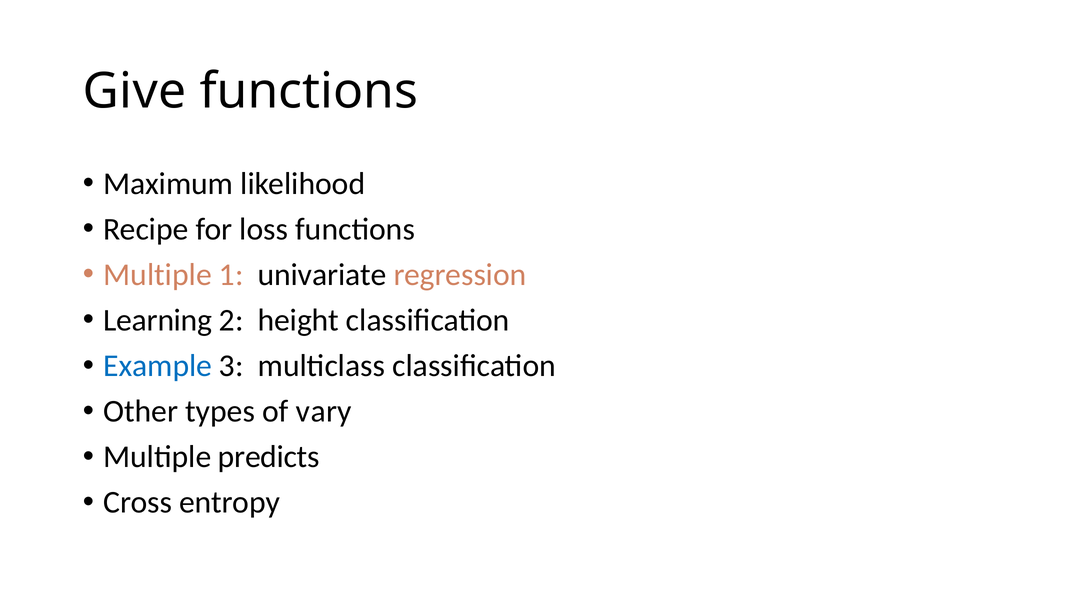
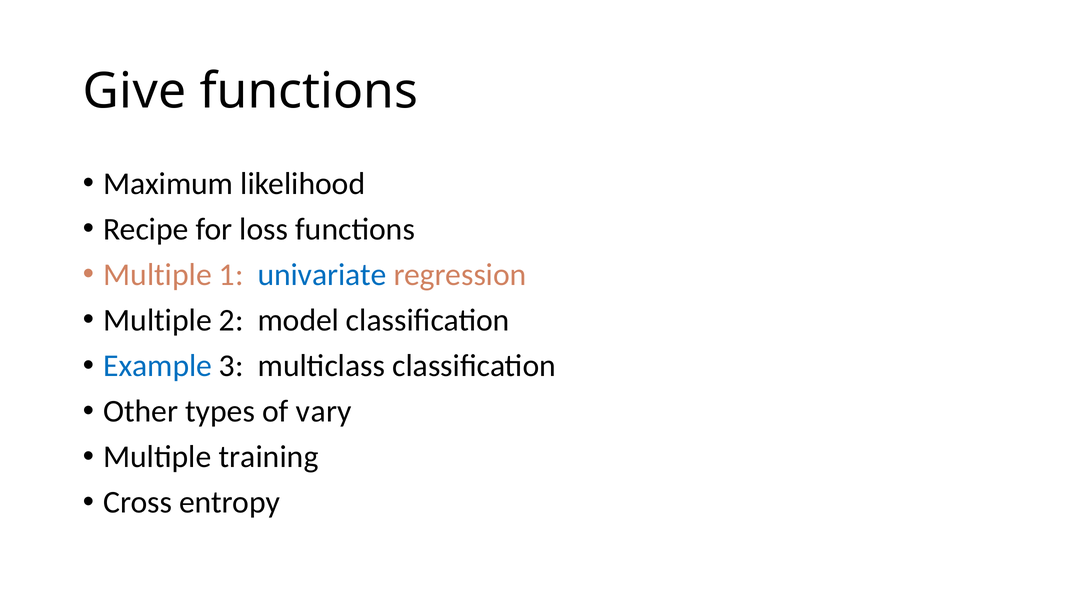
univariate colour: black -> blue (322, 275)
Learning: Learning -> Multiple (158, 321)
height: height -> model (298, 321)
predicts: predicts -> training (269, 457)
